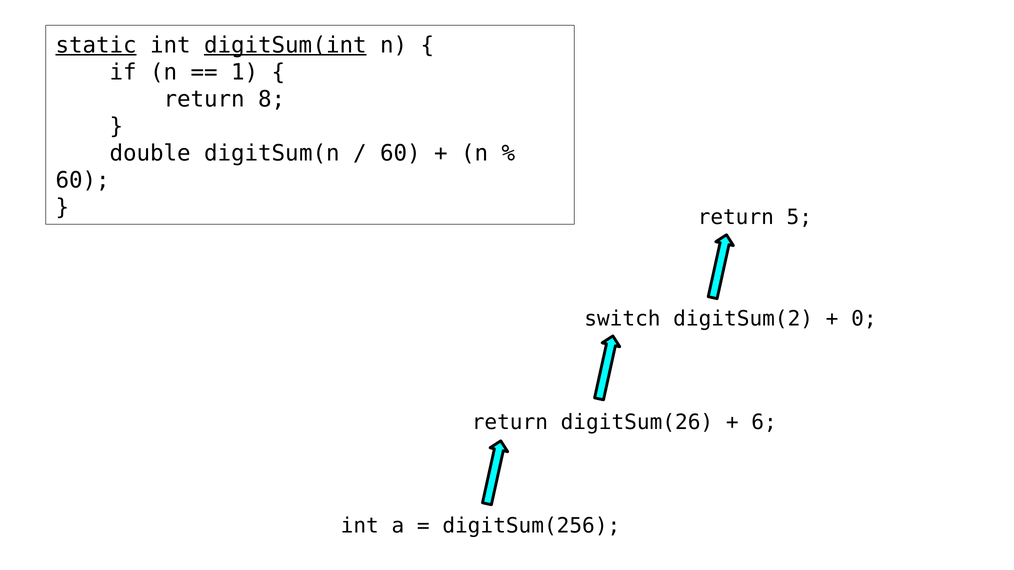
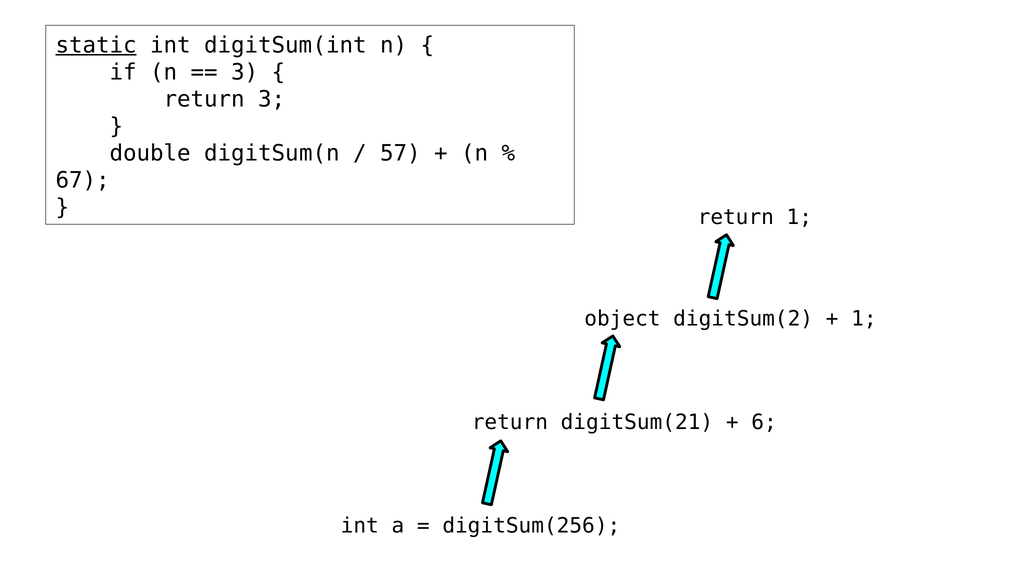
digitSum(int underline: present -> none (285, 45)
1: 1 -> 3 (245, 72)
return 8: 8 -> 3 (272, 99)
60: 60 -> 57 (400, 153)
60: 60 -> 67 (83, 180)
return 5: 5 -> 1 (799, 218)
switch: switch -> object (622, 319)
0: 0 -> 1 (864, 319)
digitSum(26: digitSum(26 -> digitSum(21 (637, 423)
